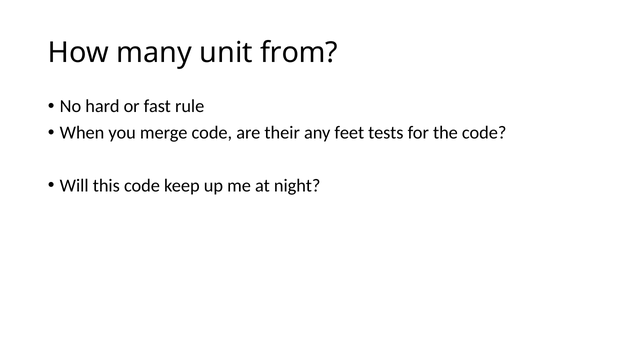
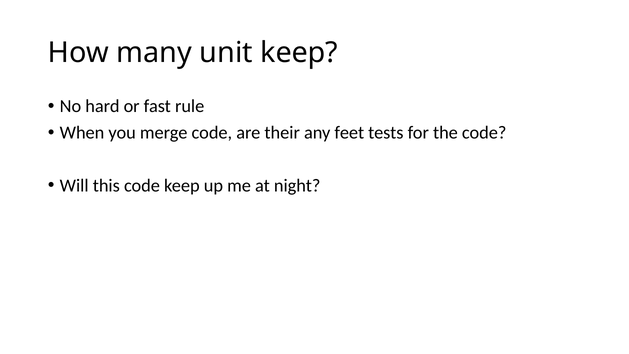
unit from: from -> keep (299, 53)
